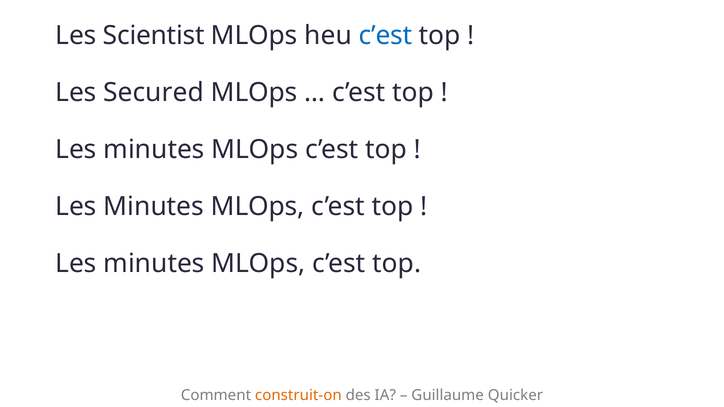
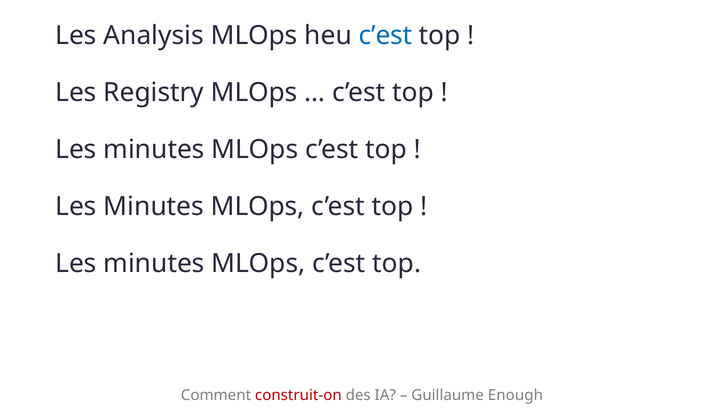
Scientist: Scientist -> Analysis (154, 35)
Secured: Secured -> Registry (154, 92)
construit-on colour: orange -> red (298, 396)
Quicker: Quicker -> Enough (515, 396)
